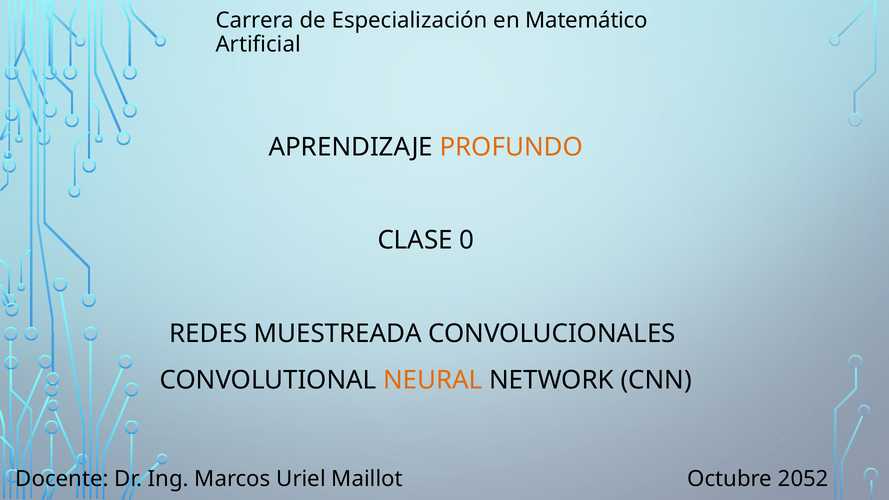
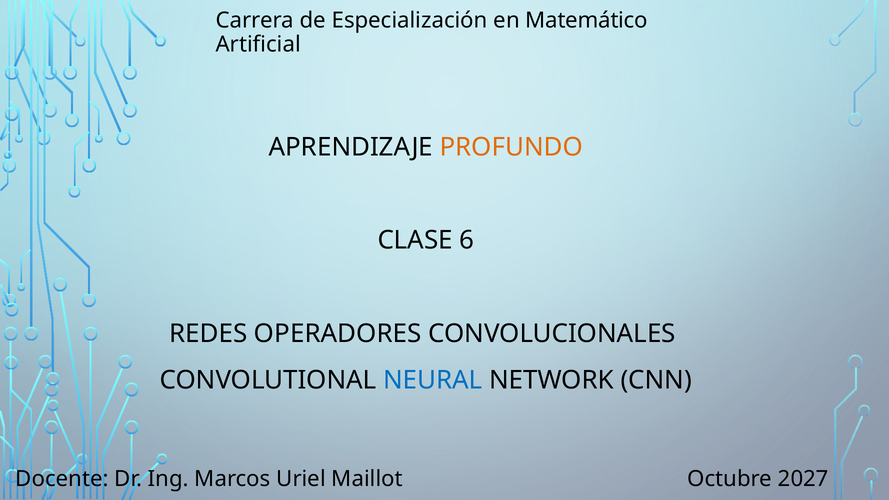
0: 0 -> 6 (467, 240)
MUESTREADA: MUESTREADA -> OPERADORES (338, 334)
NEURAL colour: orange -> blue (433, 380)
2052: 2052 -> 2027 (803, 479)
